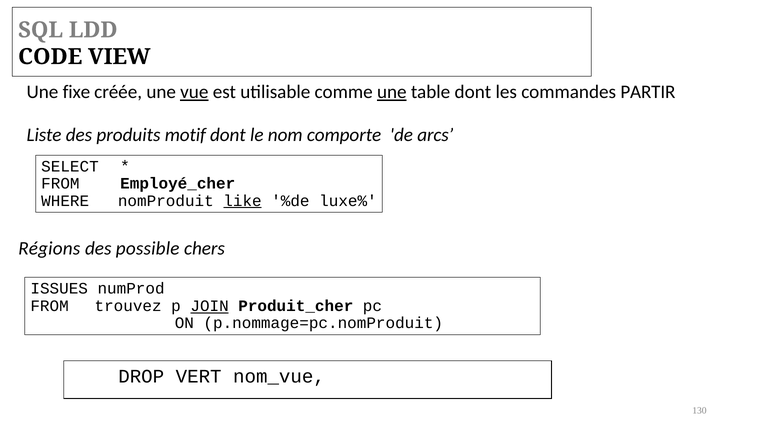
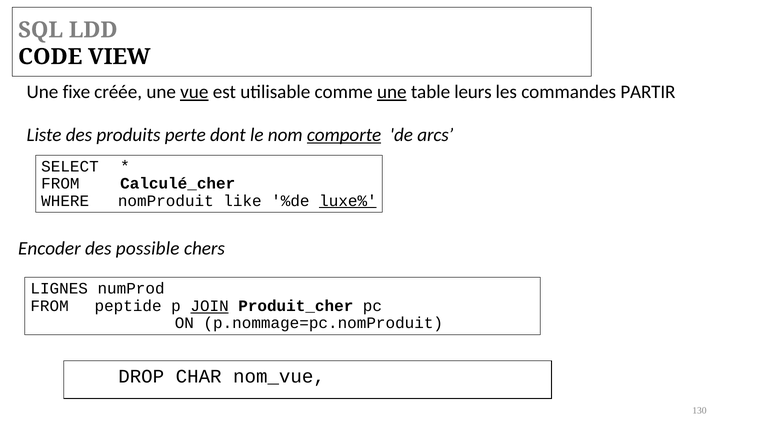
table dont: dont -> leurs (473, 92)
motif: motif -> perte (185, 135)
comporte underline: none -> present (344, 135)
Employé_cher: Employé_cher -> Calculé_cher (178, 184)
like underline: present -> none (243, 201)
luxe% underline: none -> present (348, 201)
Régions: Régions -> Encoder (49, 249)
ISSUES: ISSUES -> LIGNES (59, 289)
trouvez: trouvez -> peptide (128, 306)
VERT: VERT -> CHAR (199, 377)
